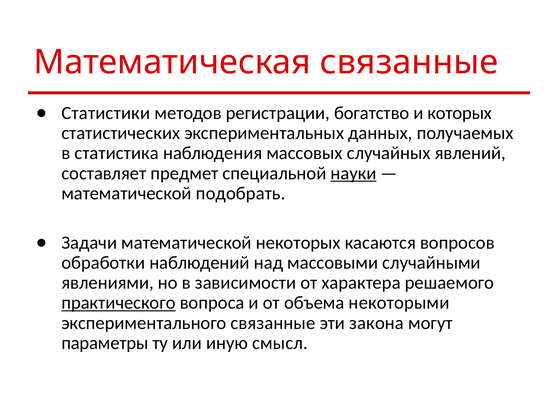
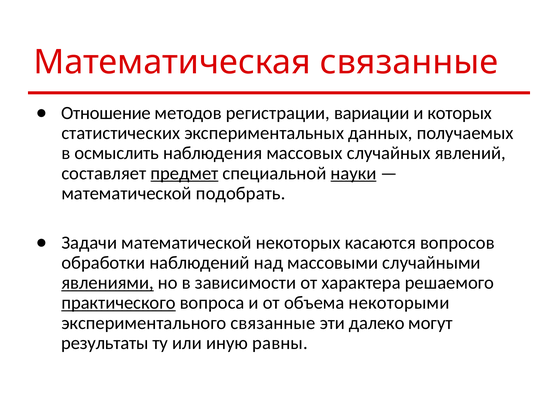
Статистики: Статистики -> Отношение (106, 113)
богатство: богатство -> вариации (372, 113)
статистика: статистика -> осмыслить (117, 153)
предмет underline: none -> present (185, 173)
явлениями underline: none -> present (108, 283)
закона: закона -> далеко (377, 323)
параметры: параметры -> результаты (105, 343)
смысл: смысл -> равны (280, 343)
